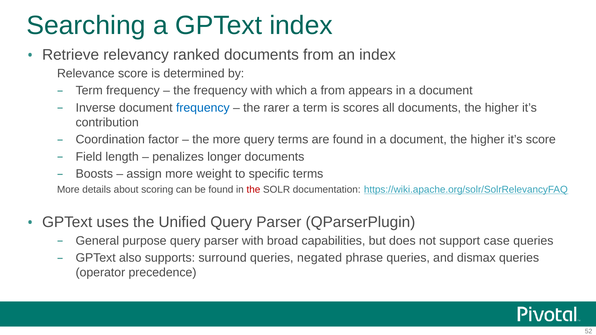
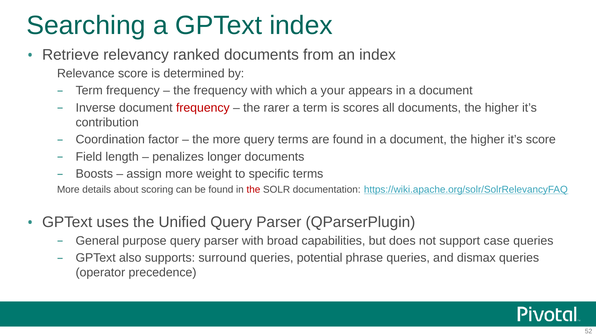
a from: from -> your (333, 91)
frequency colour: blue -> red (203, 108)
negated: negated -> potential (320, 258)
